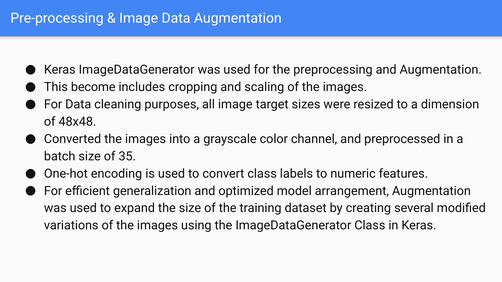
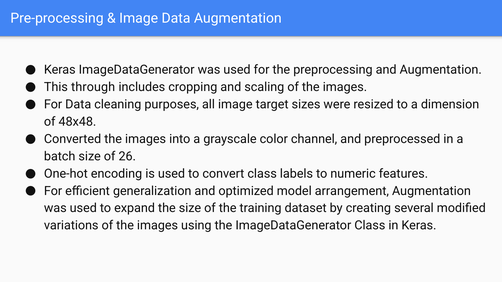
become: become -> through (93, 87)
35: 35 -> 26 (127, 157)
